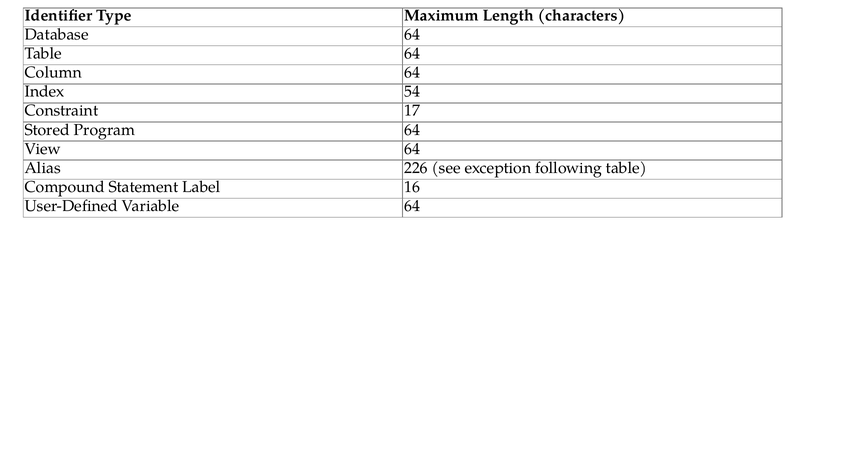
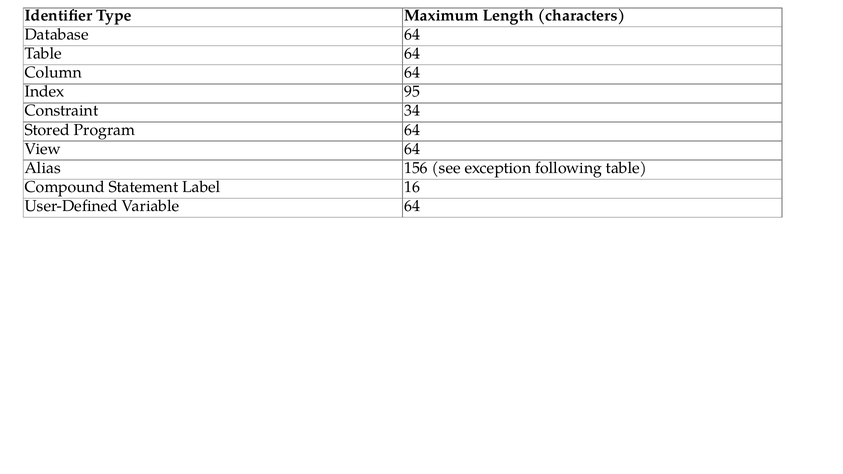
54: 54 -> 95 (412, 92)
17: 17 -> 34 (412, 111)
226: 226 -> 156 (416, 168)
